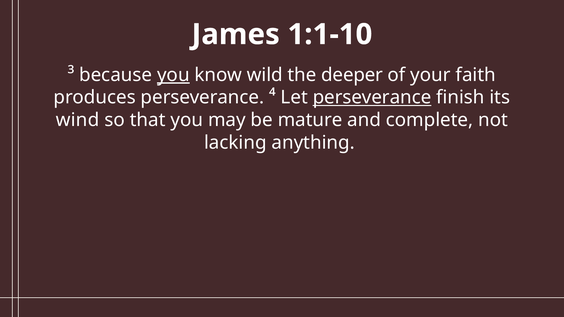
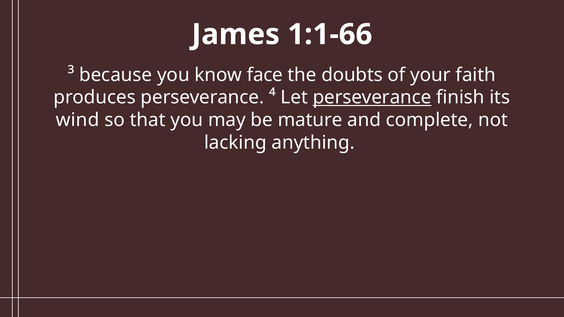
1:1-10: 1:1-10 -> 1:1-66 (330, 34)
you underline: present -> none (173, 75)
wild: wild -> face (265, 75)
deeper: deeper -> doubts (352, 75)
